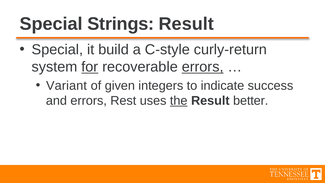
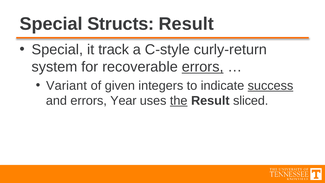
Strings: Strings -> Structs (121, 24)
build: build -> track (114, 50)
for underline: present -> none (90, 67)
success underline: none -> present (270, 85)
Rest: Rest -> Year (123, 101)
better: better -> sliced (251, 101)
